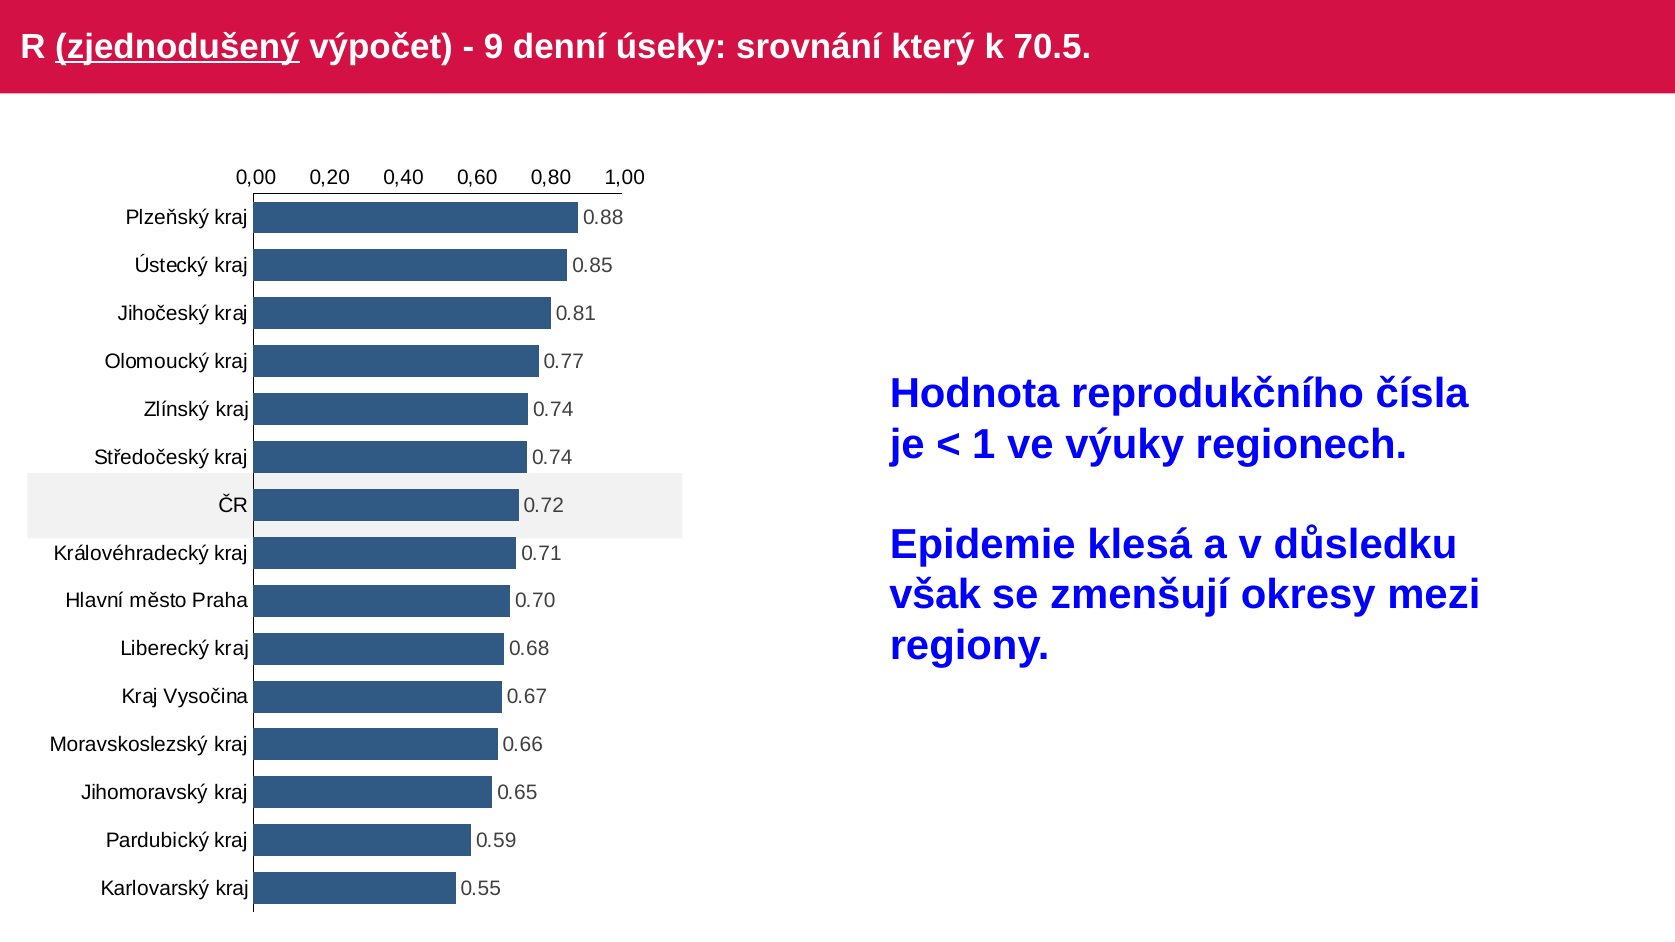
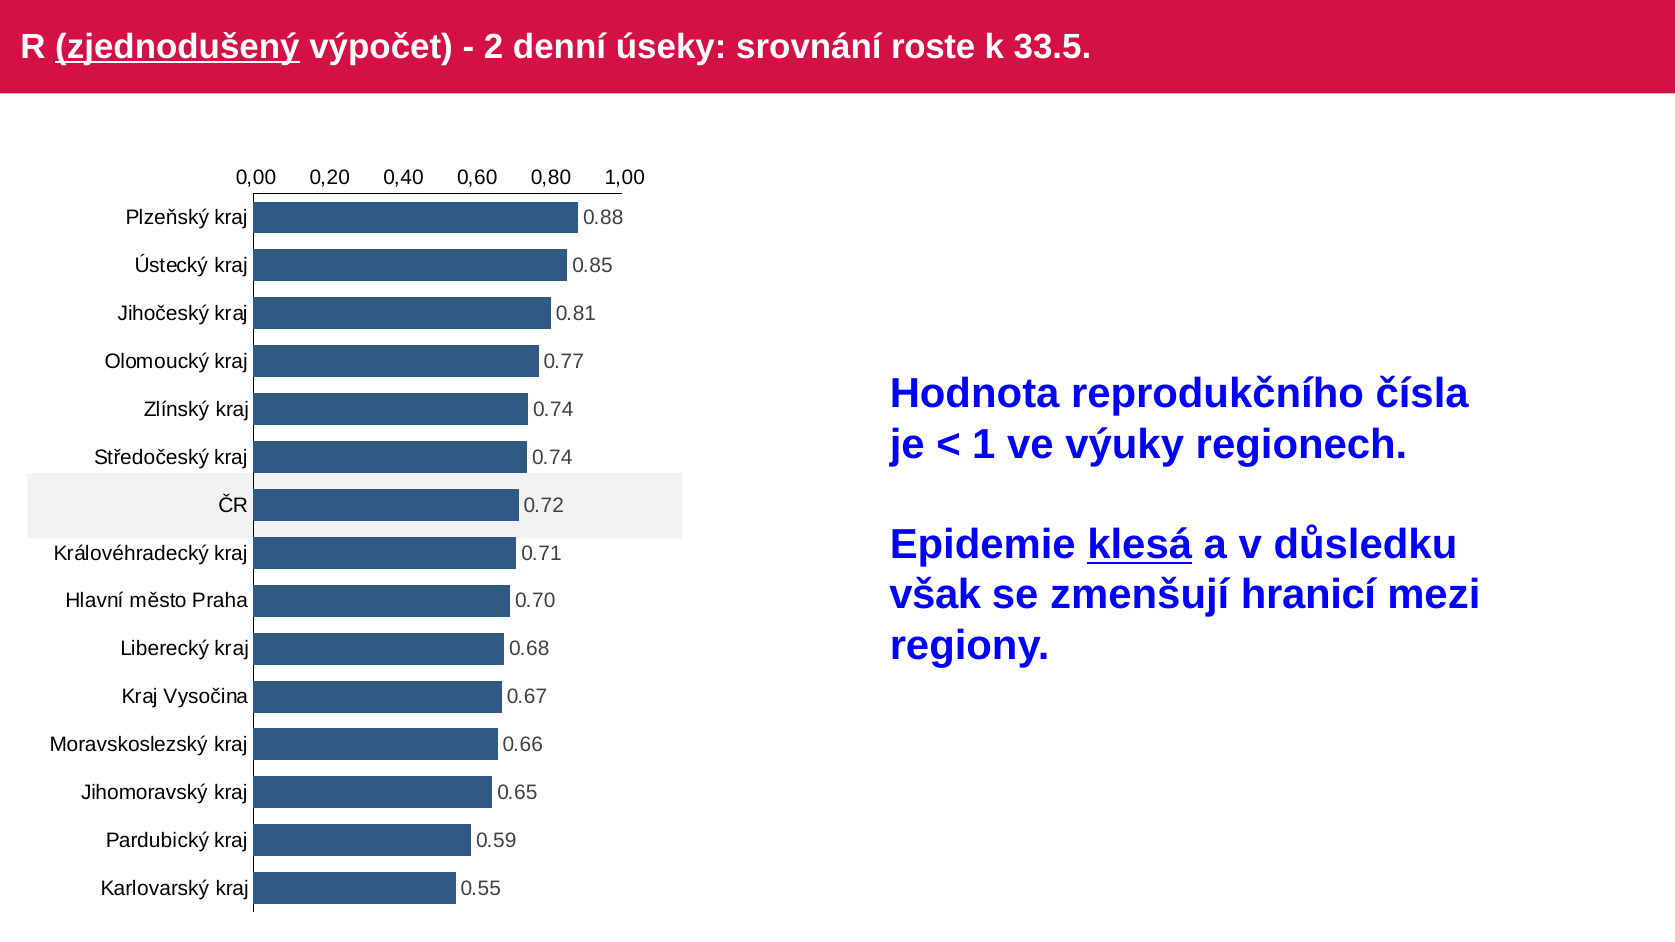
9: 9 -> 2 (494, 47)
který: který -> roste (933, 47)
70.5: 70.5 -> 33.5 (1052, 47)
klesá underline: none -> present (1140, 545)
okresy: okresy -> hranicí (1309, 595)
